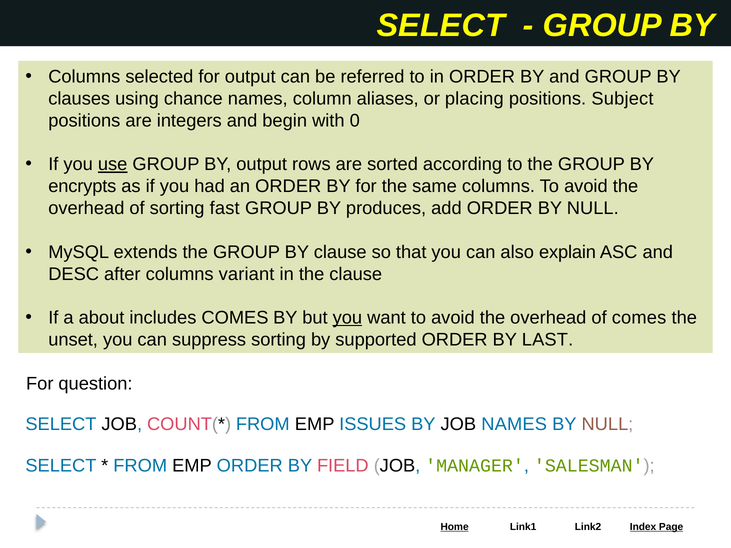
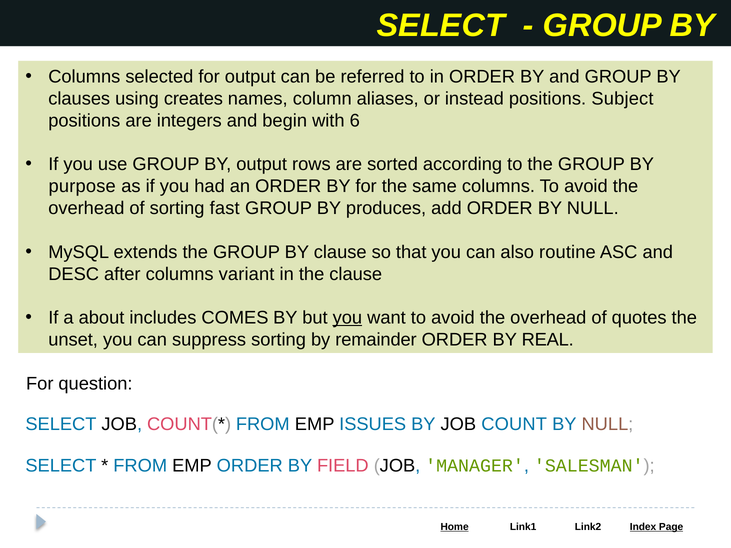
chance: chance -> creates (193, 99)
placing: placing -> instead (474, 99)
0: 0 -> 6 (355, 121)
use underline: present -> none (113, 164)
encrypts: encrypts -> purpose (82, 186)
explain: explain -> routine (567, 252)
of comes: comes -> quotes (639, 318)
supported: supported -> remainder (376, 340)
LAST: LAST -> REAL (548, 340)
JOB NAMES: NAMES -> COUNT (514, 424)
